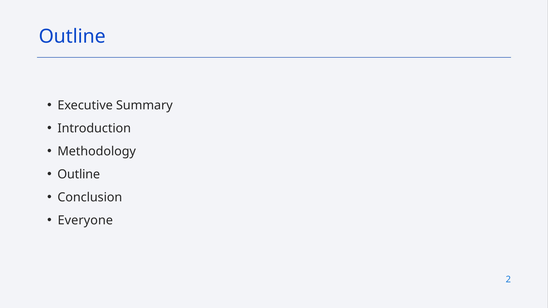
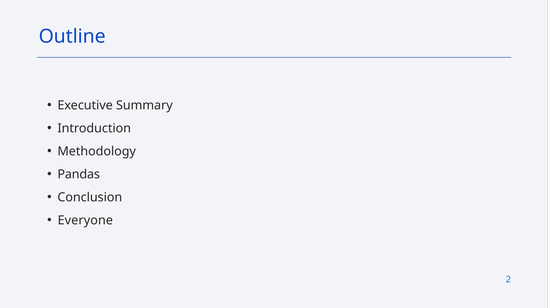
Outline: Outline -> Pandas (79, 175)
